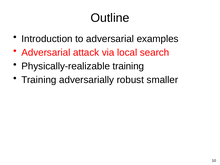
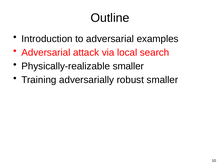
Physically-realizable training: training -> smaller (128, 66)
